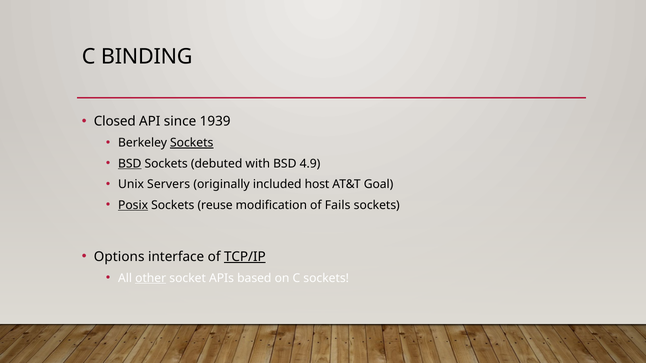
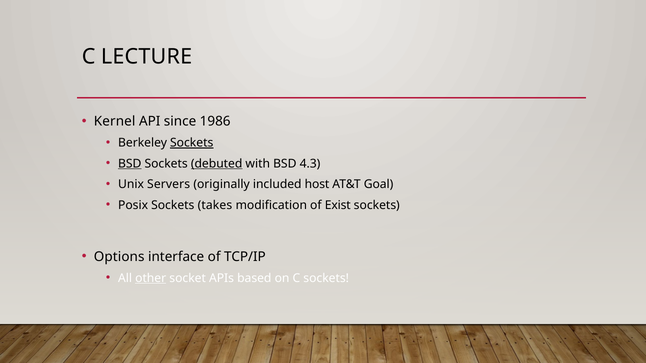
BINDING: BINDING -> LECTURE (147, 57)
Closed: Closed -> Kernel (115, 121)
1939: 1939 -> 1986 (215, 121)
debuted underline: none -> present (217, 164)
4.9: 4.9 -> 4.3 (310, 164)
Posix underline: present -> none (133, 205)
reuse: reuse -> takes (215, 205)
Fails: Fails -> Exist (338, 205)
TCP/IP underline: present -> none (245, 257)
